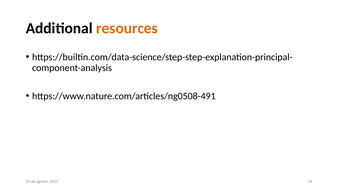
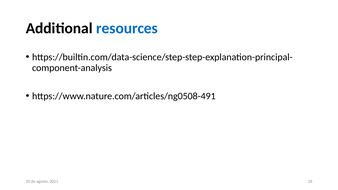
resources colour: orange -> blue (127, 28)
